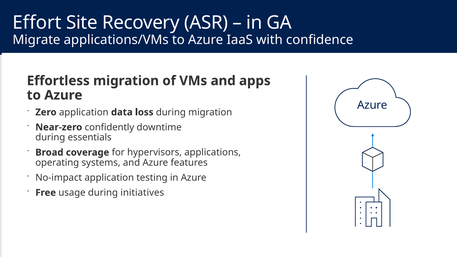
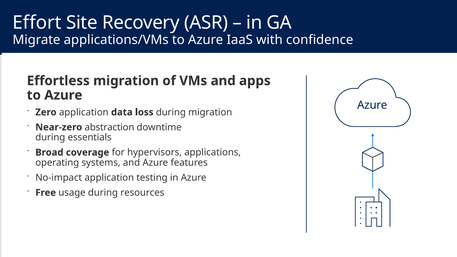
confidently: confidently -> abstraction (109, 127)
initiatives: initiatives -> resources (142, 193)
